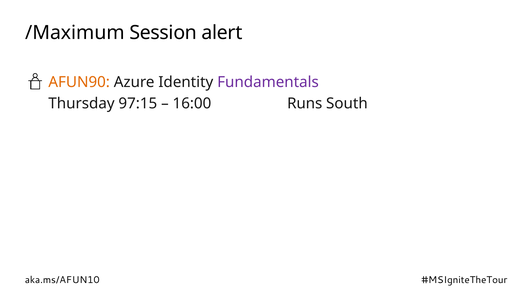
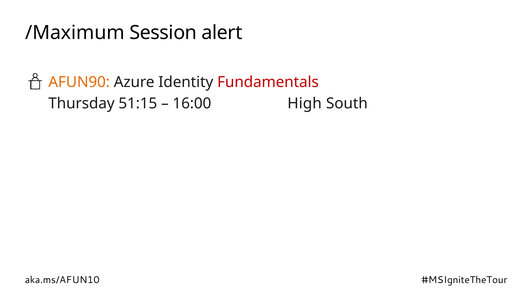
Fundamentals colour: purple -> red (268, 82)
97:15: 97:15 -> 51:15 (138, 103)
Runs: Runs -> High (305, 103)
